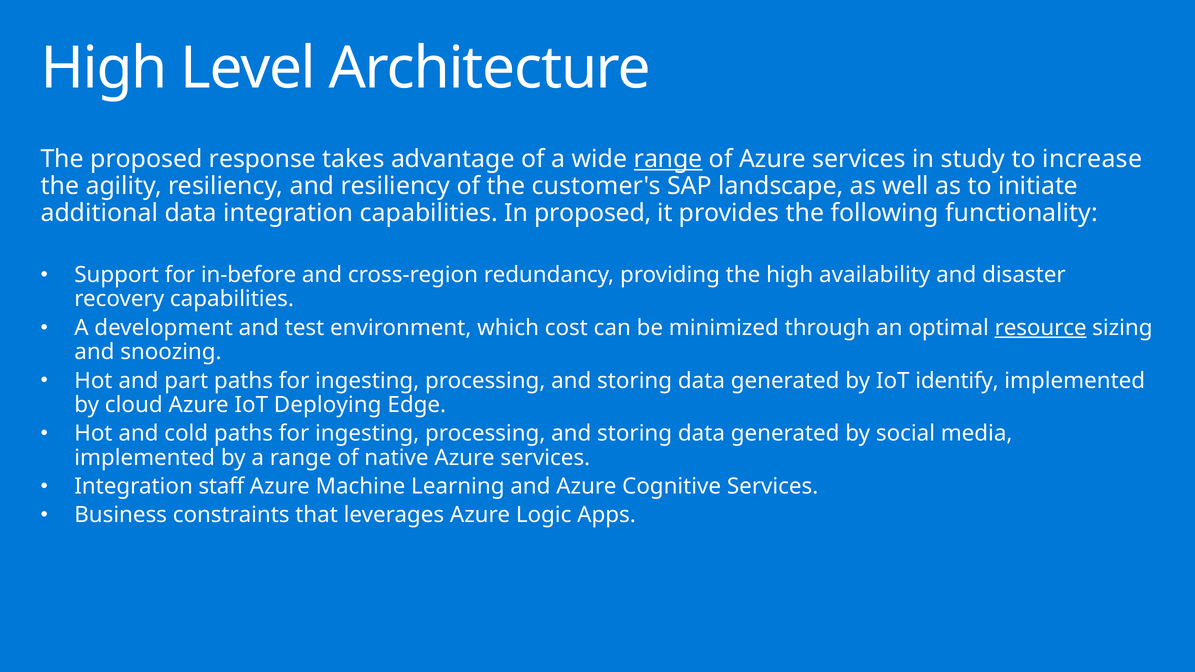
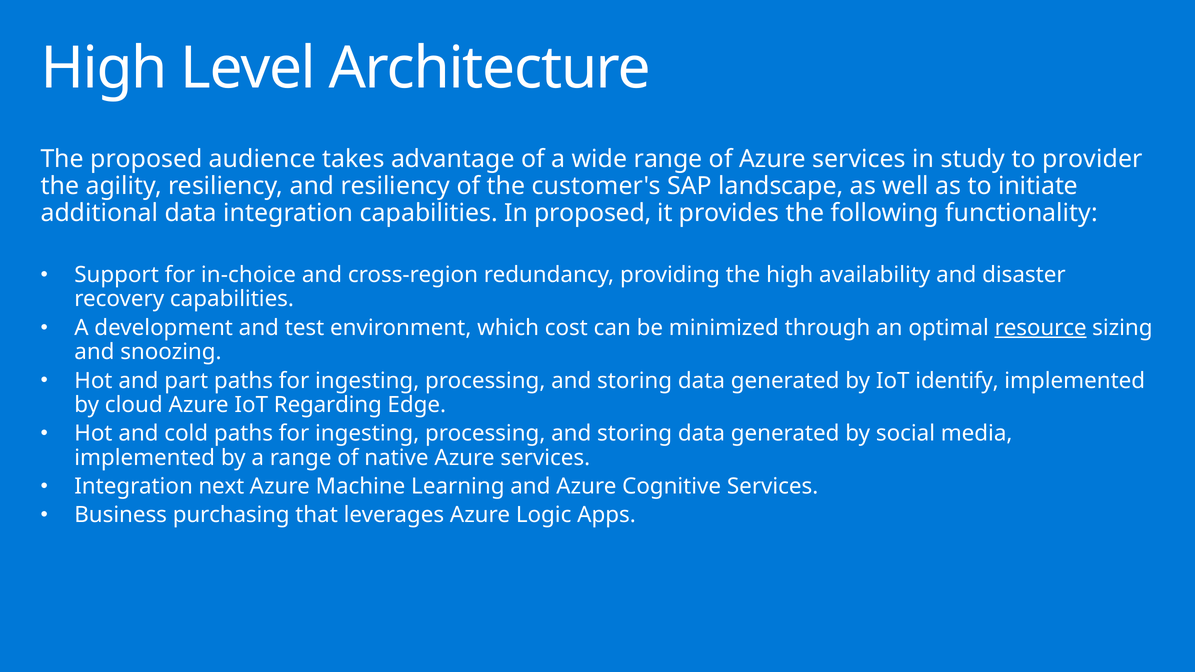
response: response -> audience (262, 159)
range underline: present -> none (668, 159)
increase: increase -> provider (1092, 159)
in-before: in-before -> in-choice (248, 275)
Deploying: Deploying -> Regarding (328, 405)
staff: staff -> next (221, 487)
constraints: constraints -> purchasing (231, 515)
